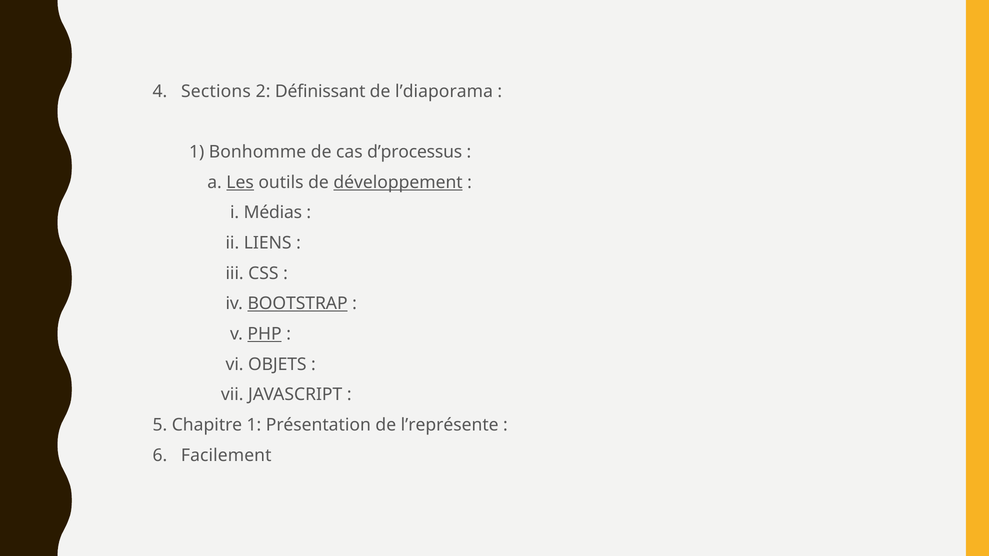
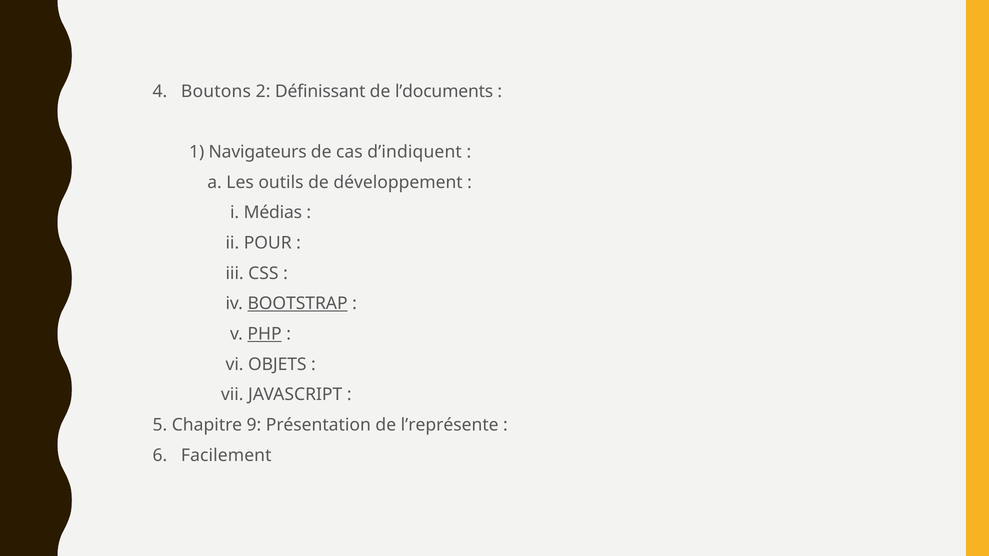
Sections: Sections -> Boutons (216, 91)
l’diaporama: l’diaporama -> l’documents (444, 91)
Bonhomme: Bonhomme -> Navigateurs (258, 152)
d’processus: d’processus -> d’indiquent (415, 152)
Les underline: present -> none (240, 182)
développement underline: present -> none (398, 182)
LIENS: LIENS -> POUR (268, 243)
Chapitre 1: 1 -> 9 (254, 425)
